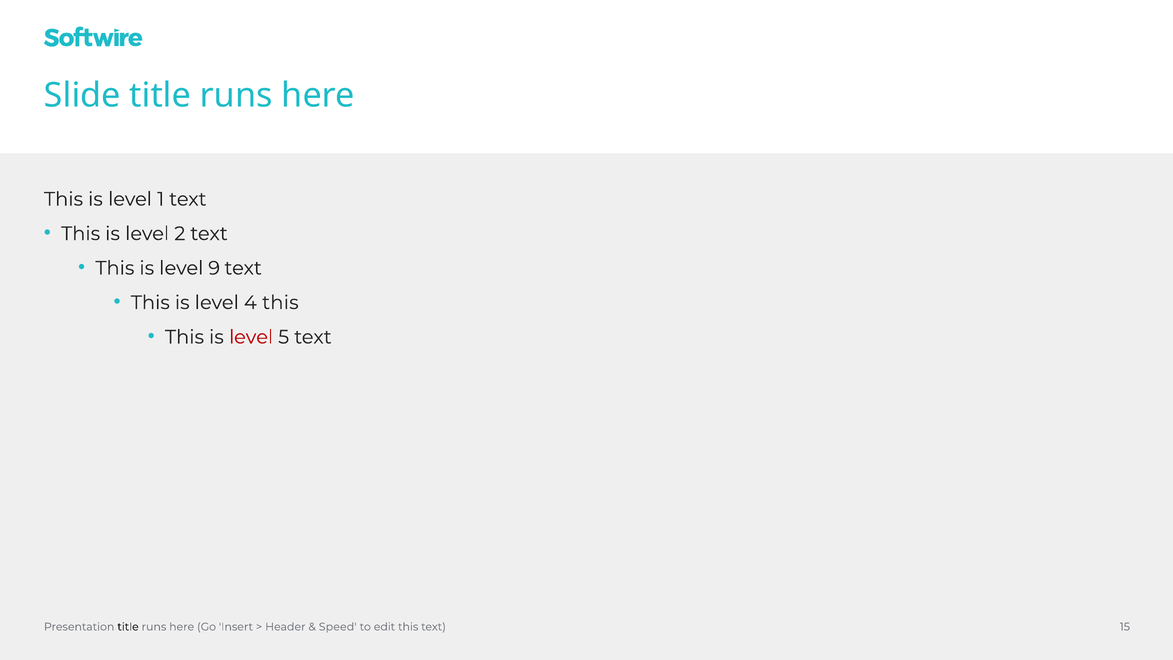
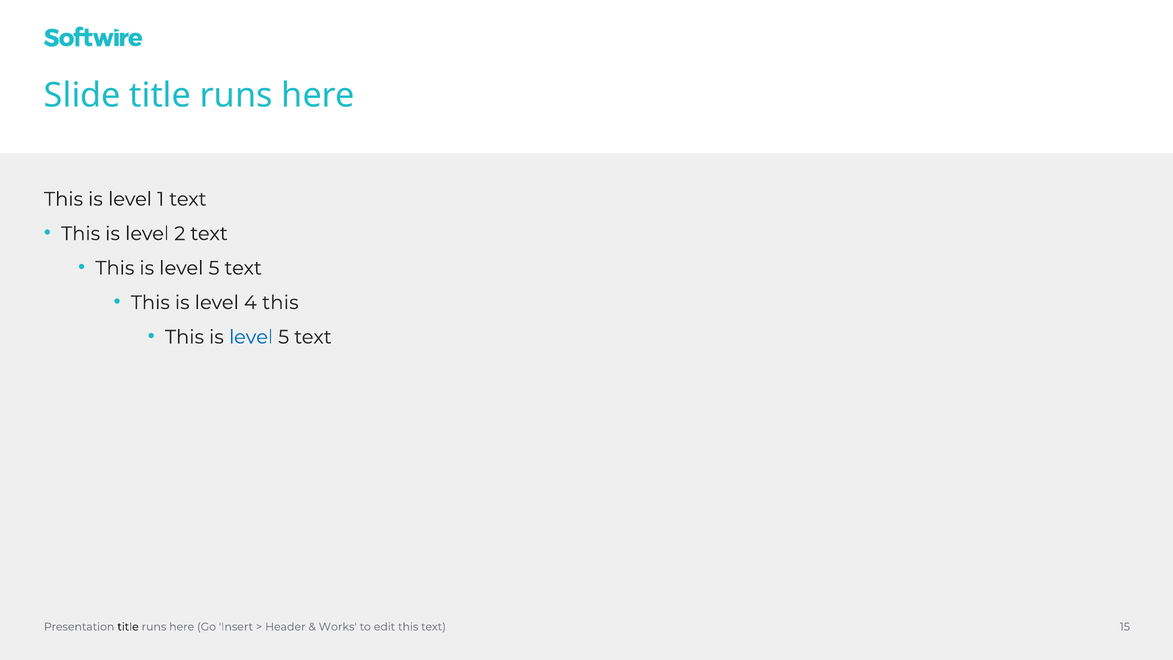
9: 9 -> 5 (214, 268)
level colour: red -> blue (251, 337)
Speed: Speed -> Works (338, 627)
